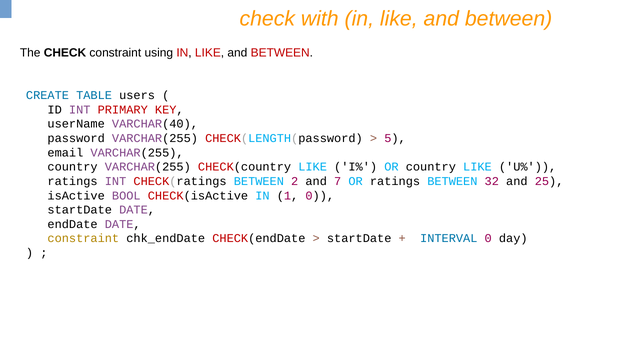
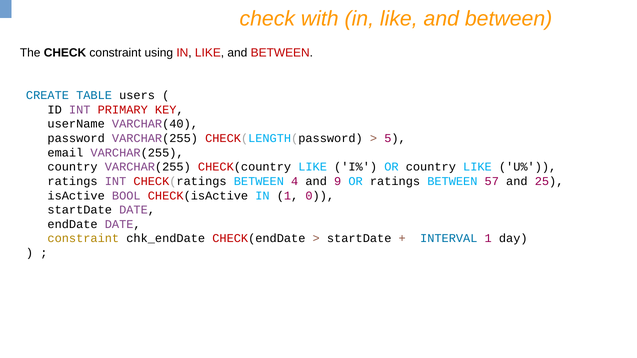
2: 2 -> 4 (295, 181)
7: 7 -> 9 (338, 181)
32: 32 -> 57 (492, 181)
INTERVAL 0: 0 -> 1 (488, 239)
